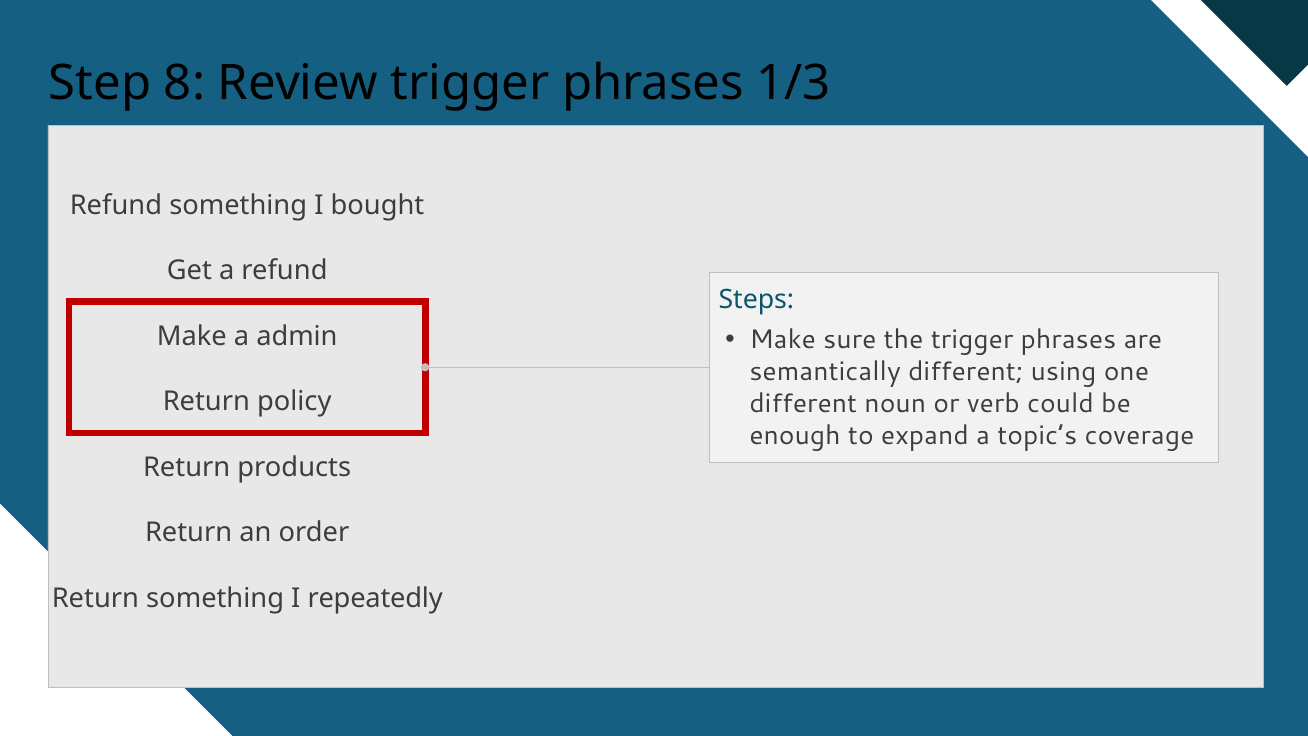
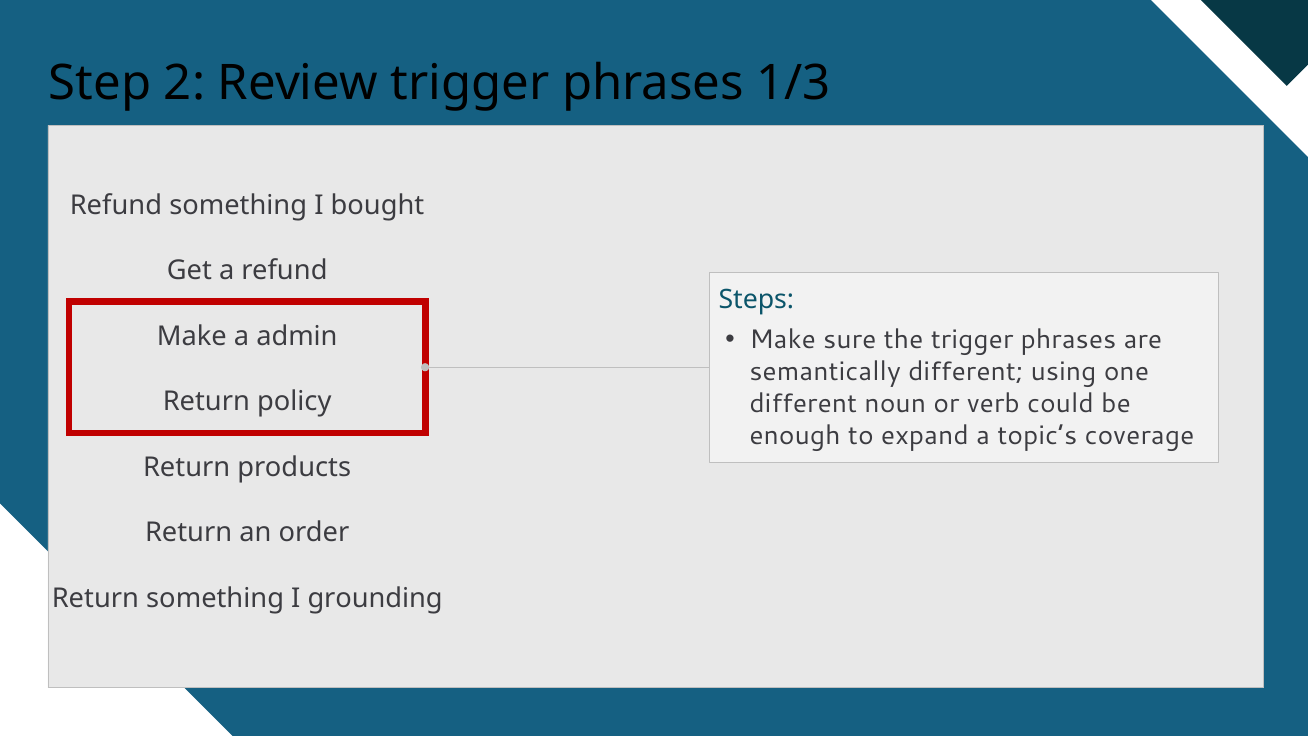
8: 8 -> 2 (185, 84)
repeatedly: repeatedly -> grounding (375, 598)
